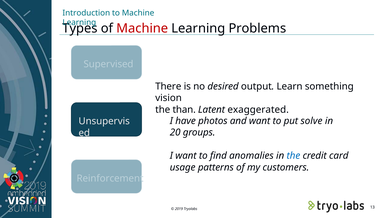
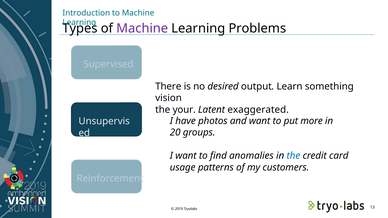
Machine colour: red -> purple (142, 28)
than: than -> your (184, 110)
solve: solve -> more (312, 121)
